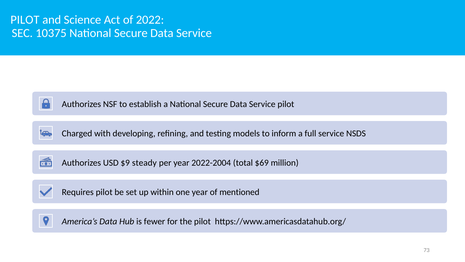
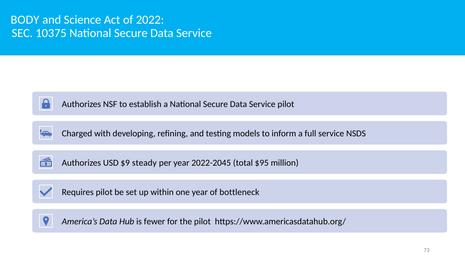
PILOT: PILOT -> BODY (25, 20)
2022-2004: 2022-2004 -> 2022-2045 (211, 162)
$69: $69 -> $95 (262, 162)
mentioned: mentioned -> bottleneck (239, 192)
